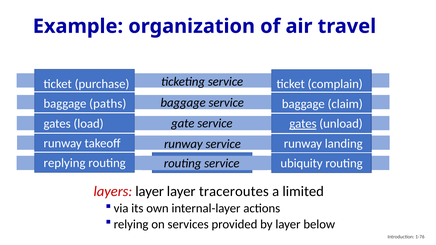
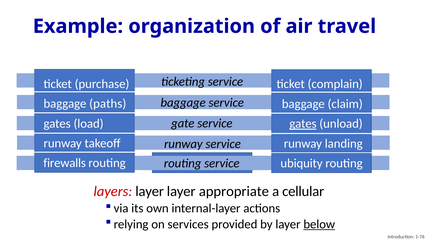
replying: replying -> firewalls (65, 163)
traceroutes: traceroutes -> appropriate (234, 192)
limited: limited -> cellular (303, 192)
below underline: none -> present (319, 225)
